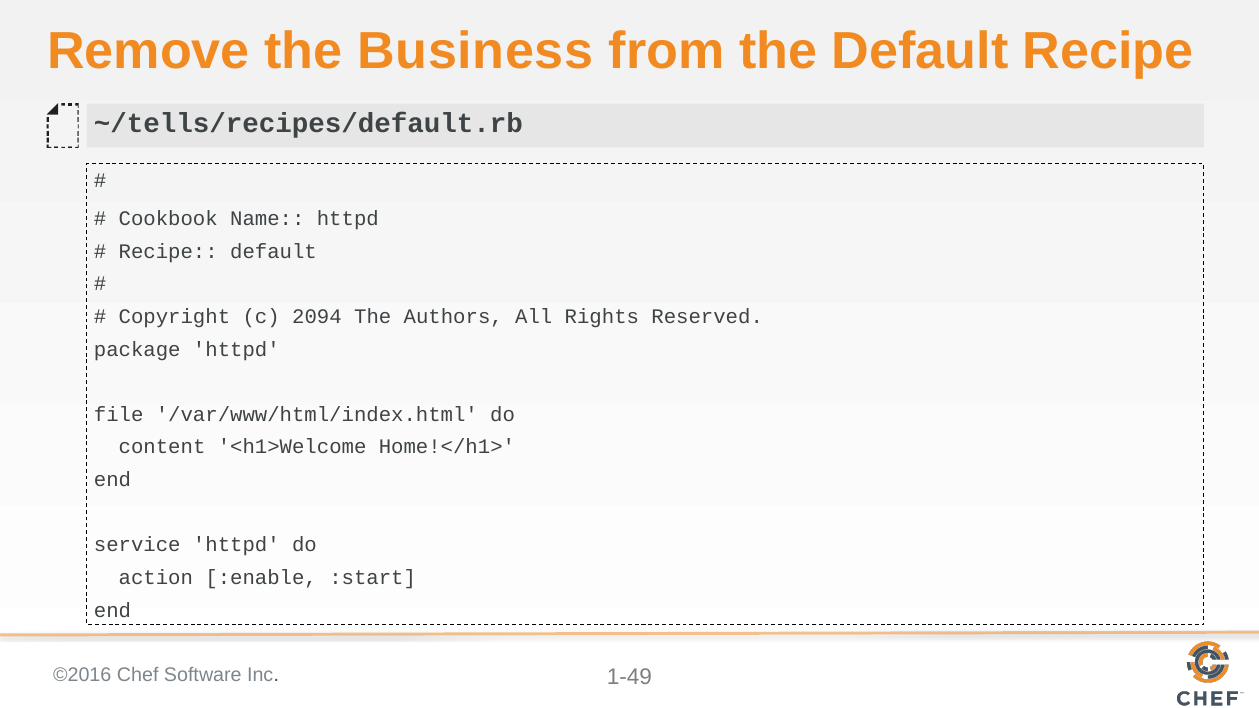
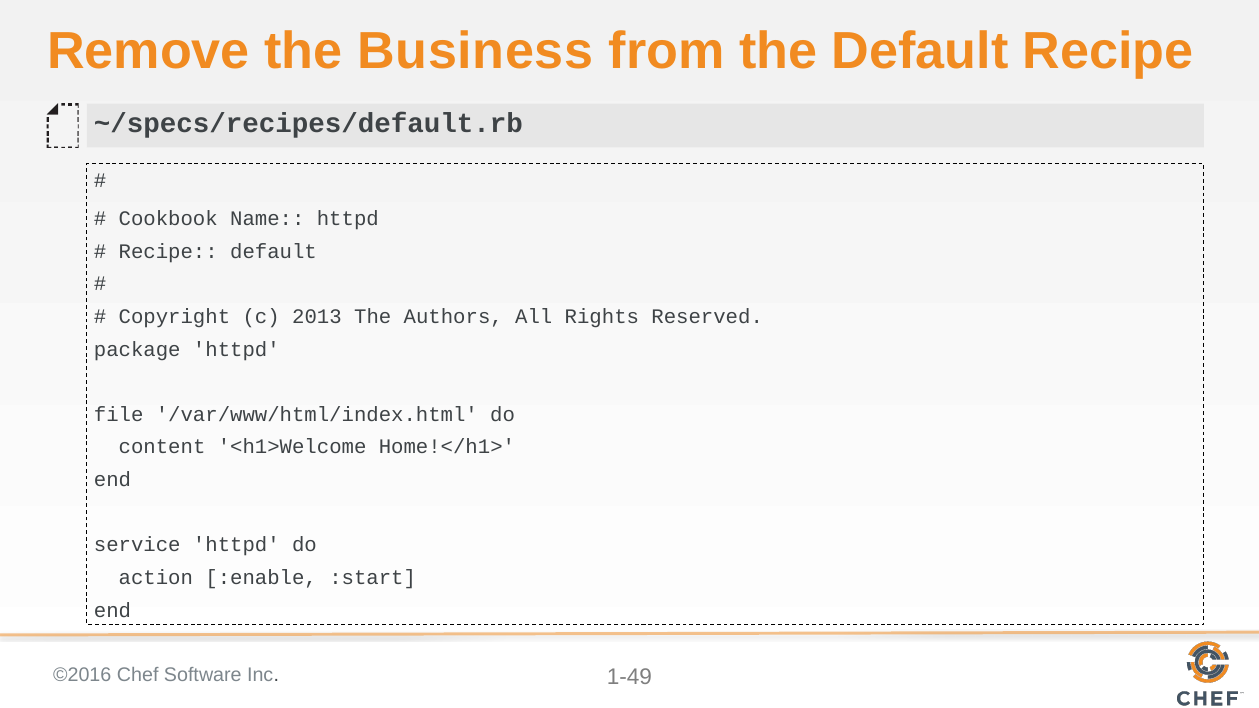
~/tells/recipes/default.rb: ~/tells/recipes/default.rb -> ~/specs/recipes/default.rb (308, 124)
2094: 2094 -> 2013 (317, 317)
